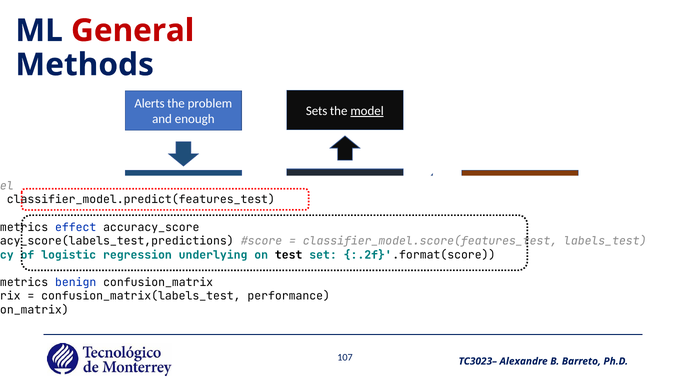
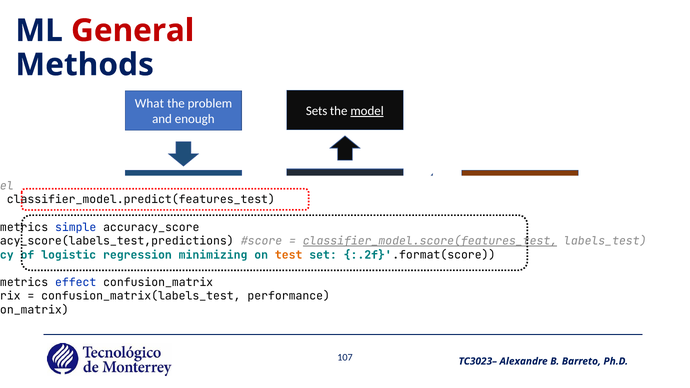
Alerts: Alerts -> What (149, 104)
effect: effect -> simple (76, 227)
classifier_model.score(features_test underline: none -> present (430, 241)
underlying: underlying -> minimizing (213, 255)
test colour: black -> orange (289, 255)
benign: benign -> effect (76, 283)
